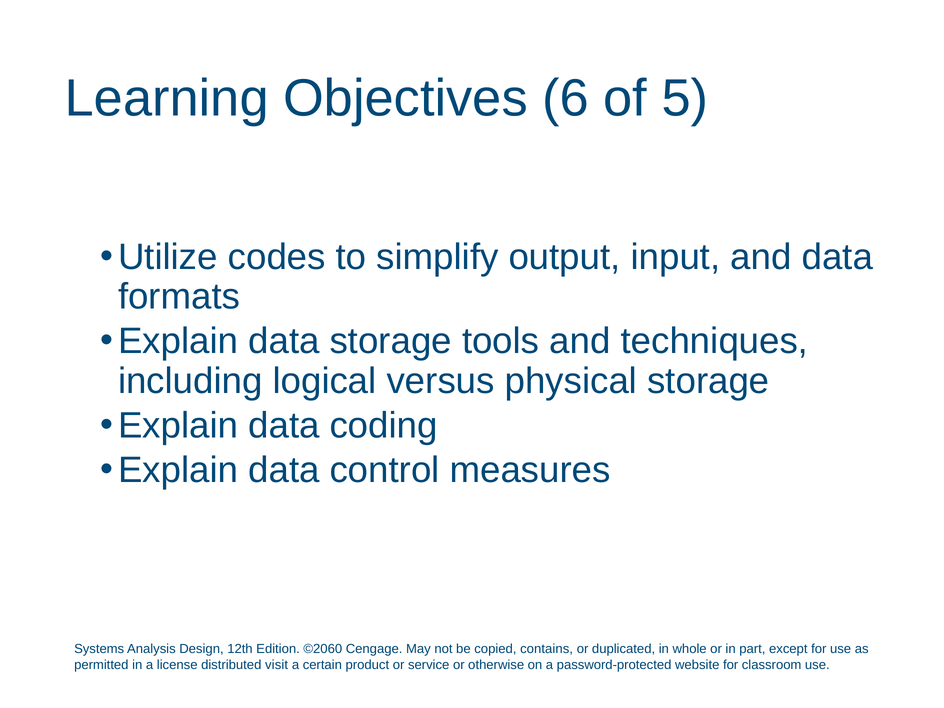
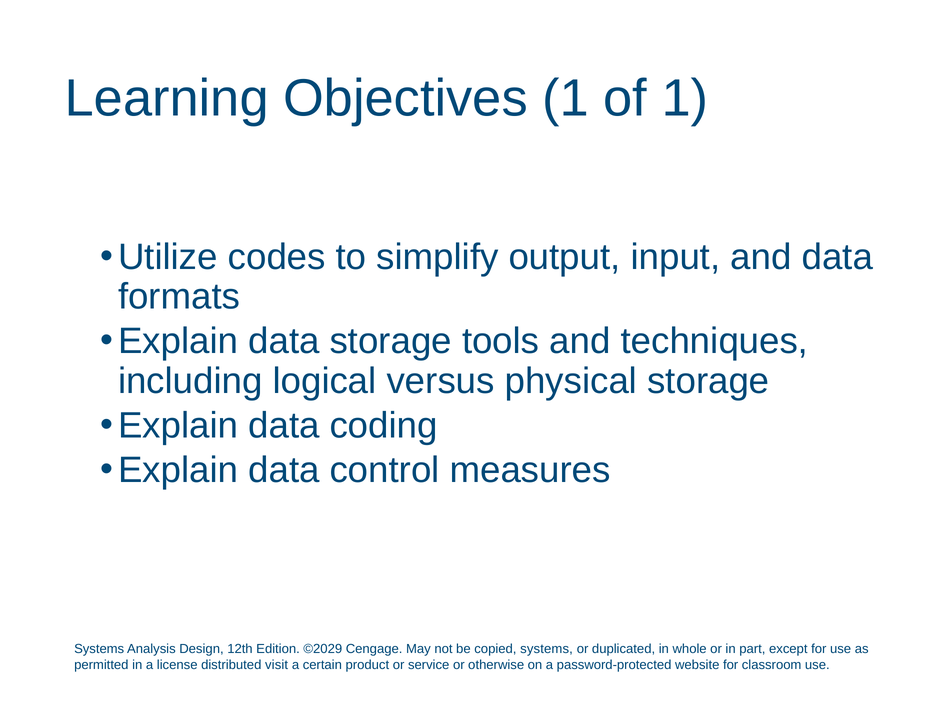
Objectives 6: 6 -> 1 (566, 98)
of 5: 5 -> 1 (685, 98)
©2060: ©2060 -> ©2029 (323, 649)
copied contains: contains -> systems (547, 649)
